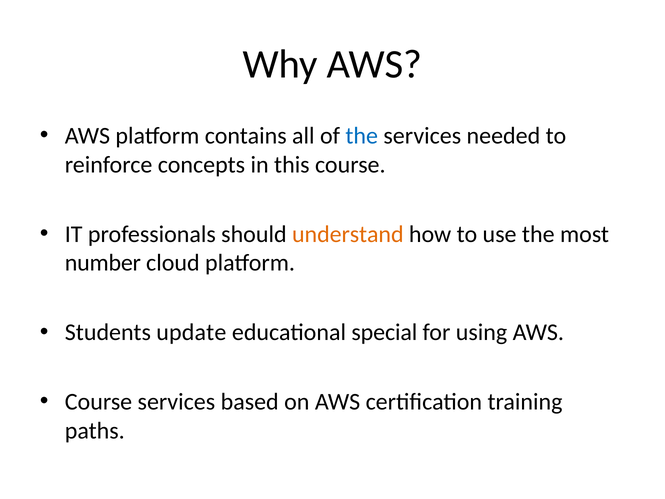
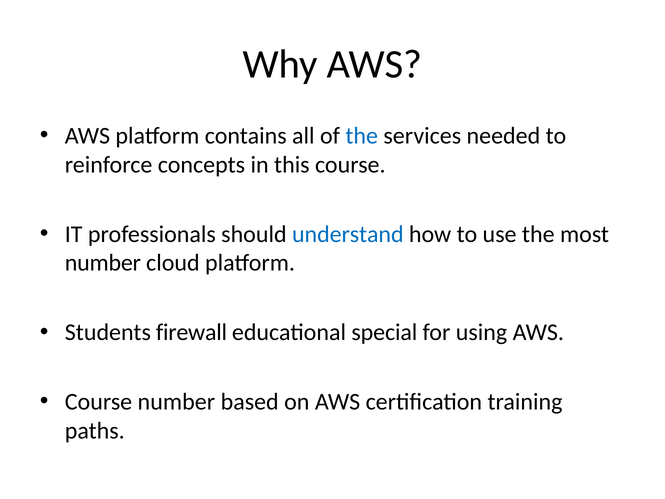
understand colour: orange -> blue (348, 234)
update: update -> firewall (192, 332)
Course services: services -> number (176, 402)
